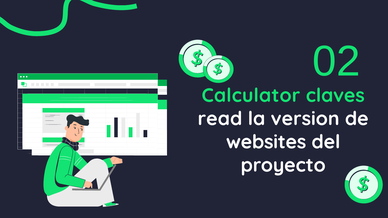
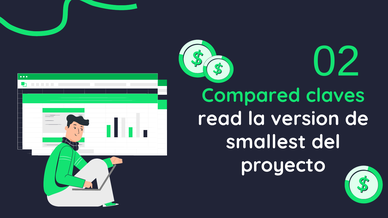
Calculator: Calculator -> Compared (251, 96)
websites: websites -> smallest (266, 142)
